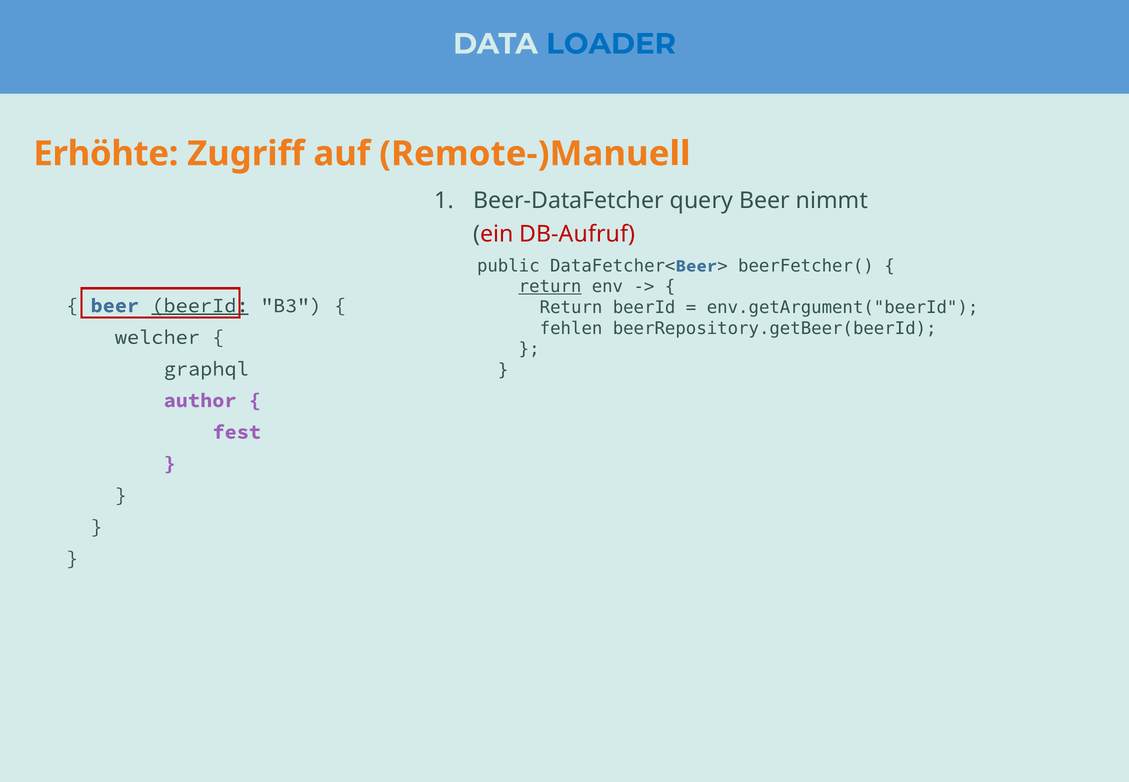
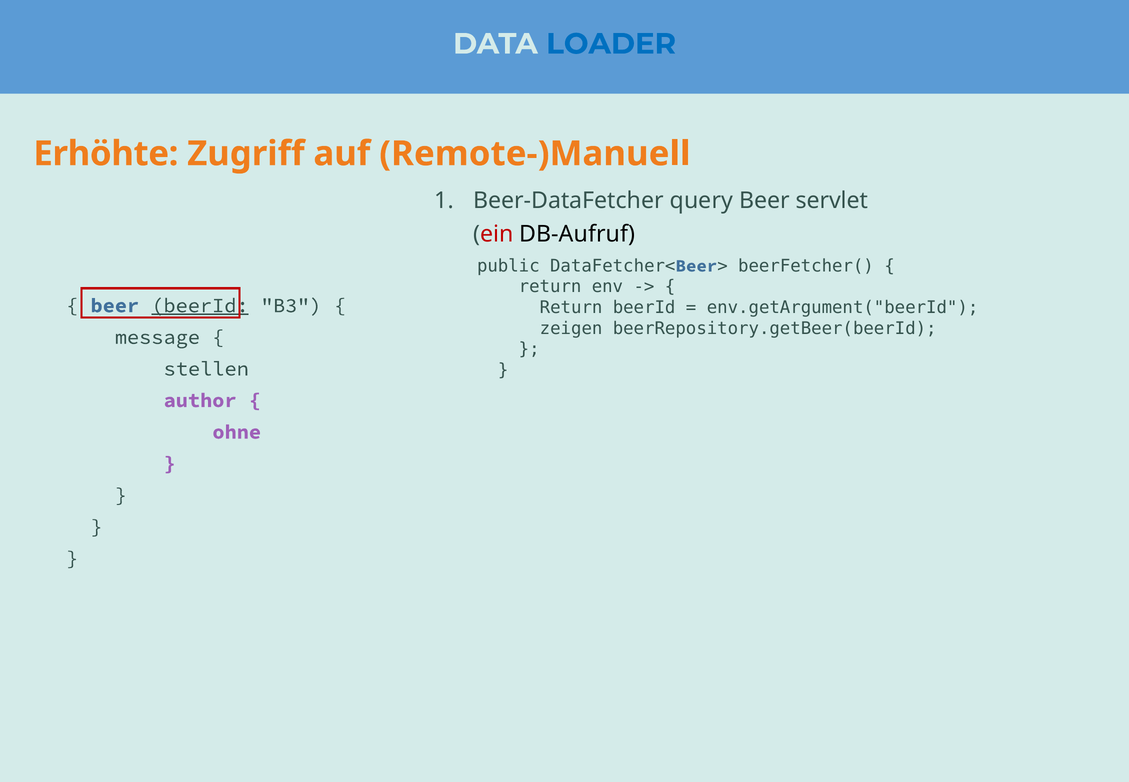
nimmt: nimmt -> servlet (832, 201)
DB-Aufruf colour: red -> black (577, 234)
return underline: present -> none (550, 287)
fehlen: fehlen -> zeigen (571, 328)
welcher: welcher -> message (157, 337)
graphql: graphql -> stellen (206, 369)
fest: fest -> ohne (237, 432)
